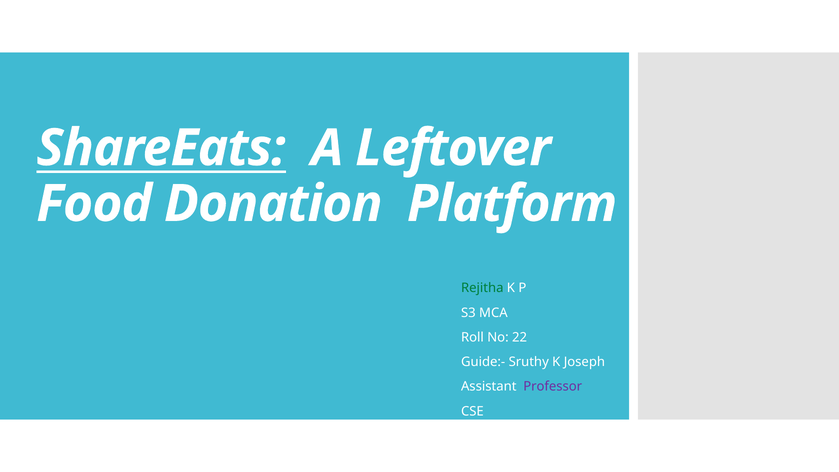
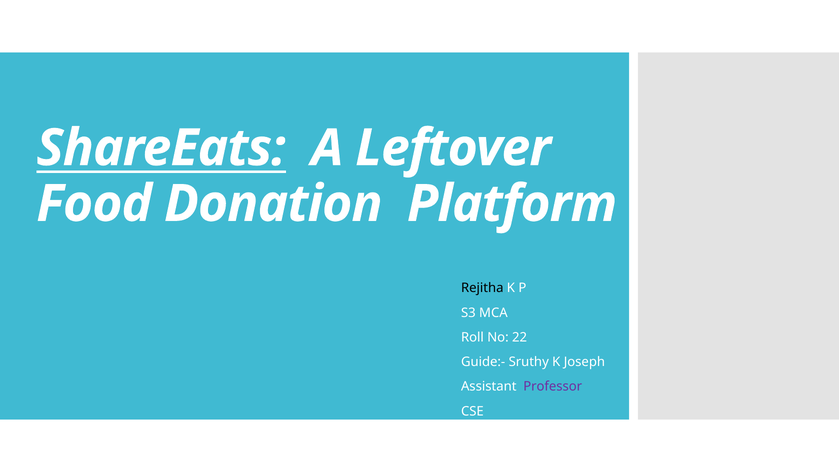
Rejitha colour: green -> black (482, 288)
